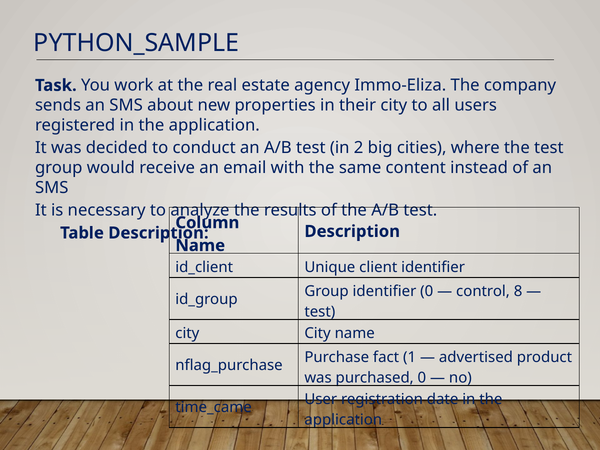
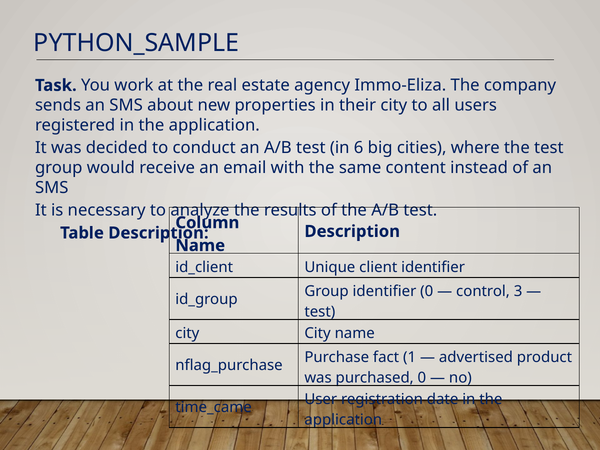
2: 2 -> 6 (359, 148)
8: 8 -> 3 (518, 291)
